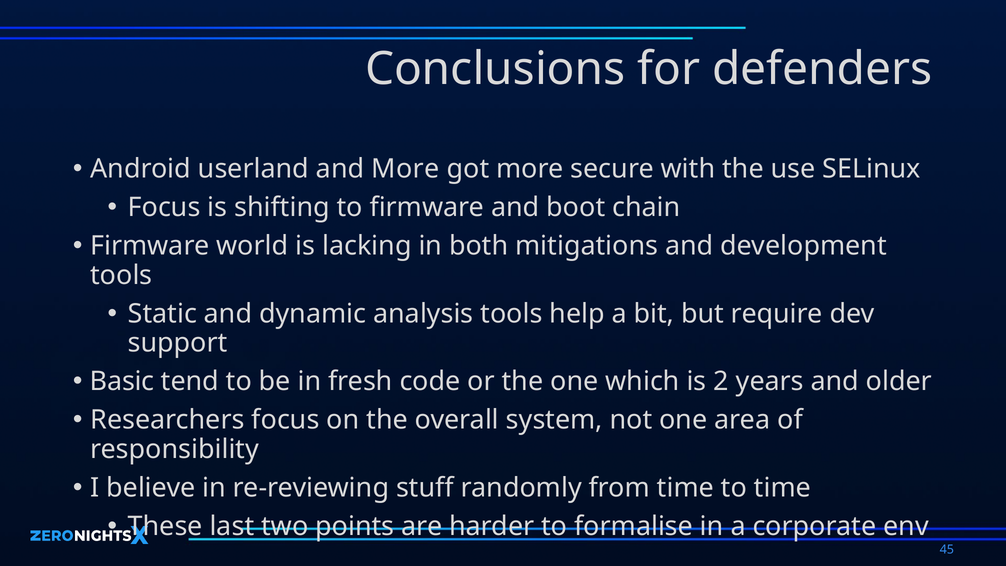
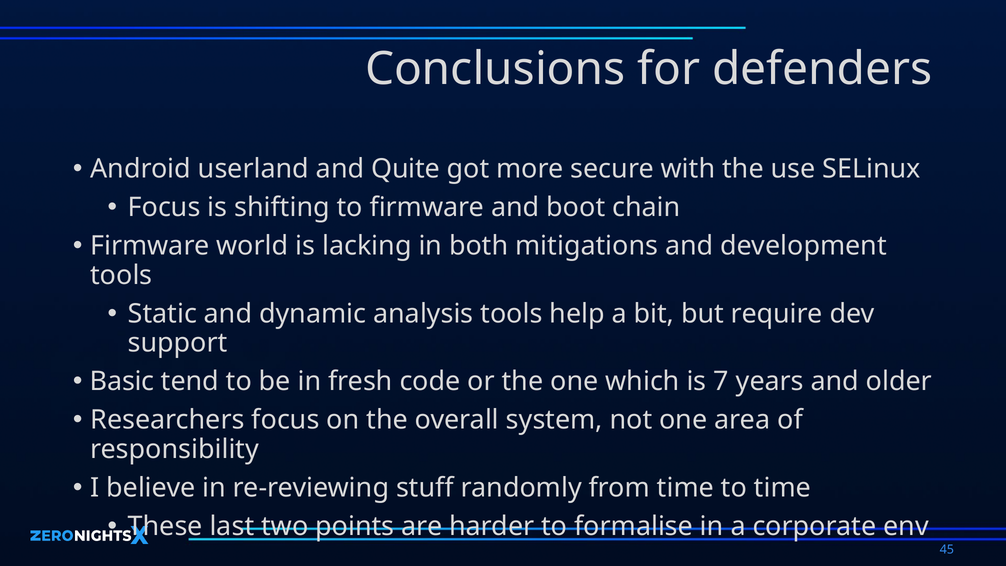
and More: More -> Quite (406, 169)
2: 2 -> 7 (721, 381)
